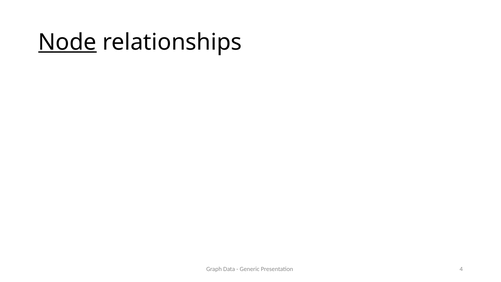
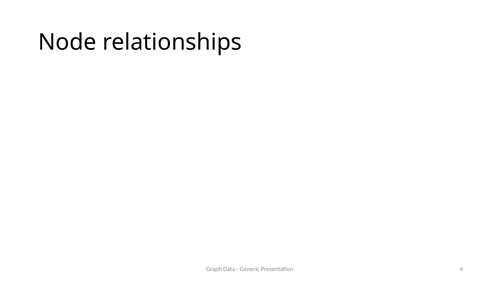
Node underline: present -> none (67, 42)
